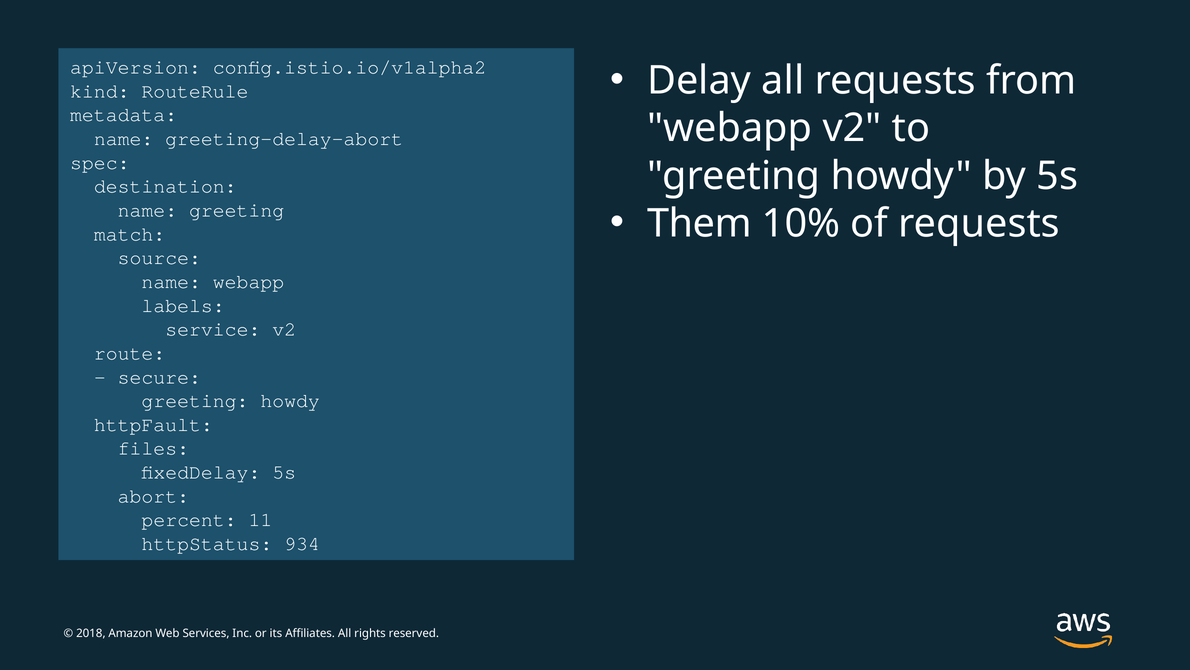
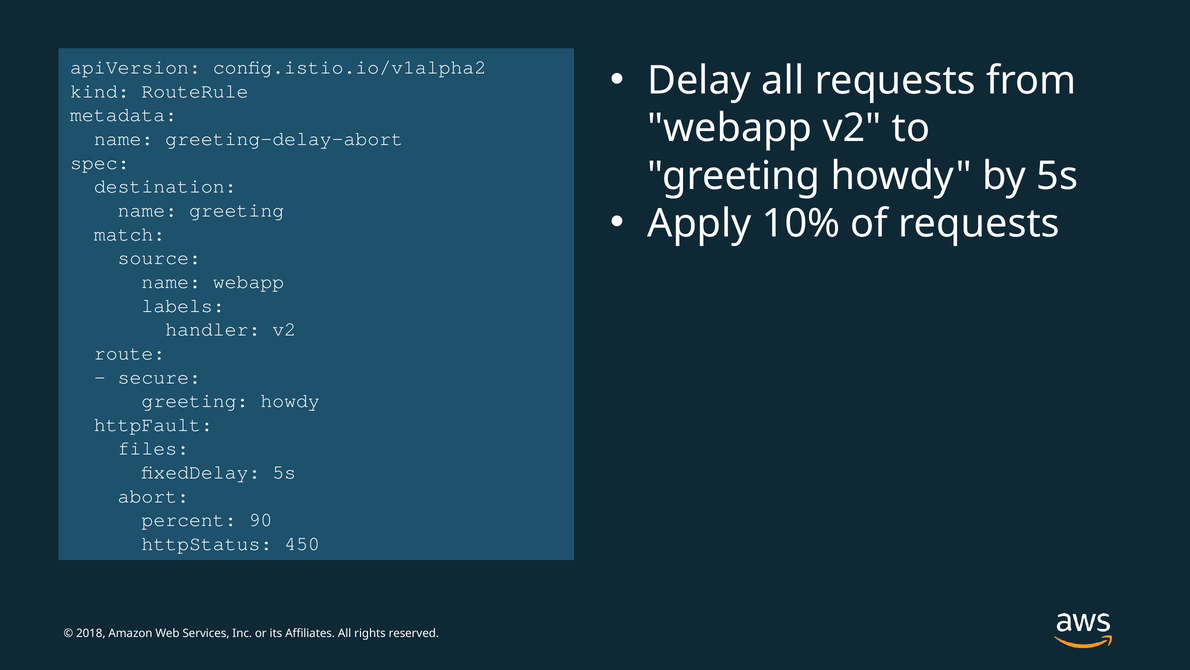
Them: Them -> Apply (699, 223)
service: service -> handler (213, 329)
11: 11 -> 90 (260, 519)
934: 934 -> 450 (302, 543)
